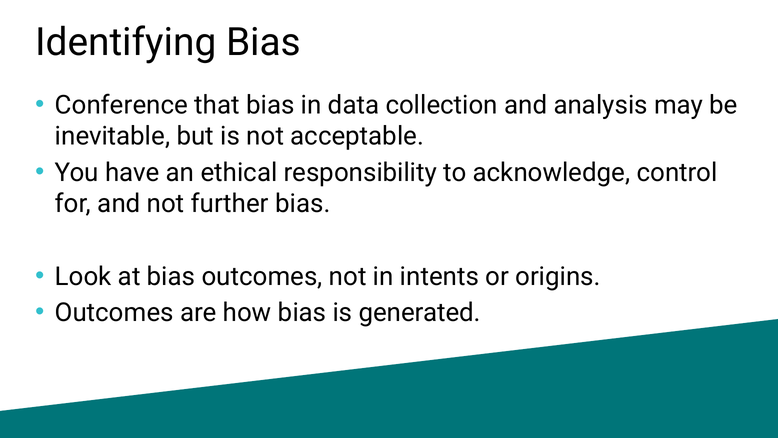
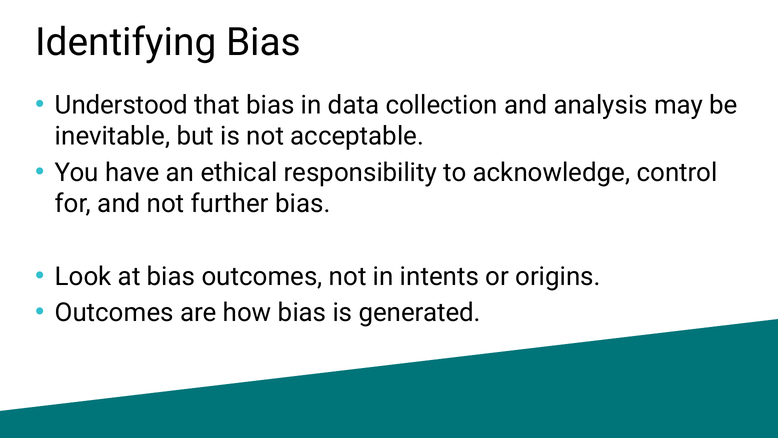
Conference: Conference -> Understood (122, 105)
